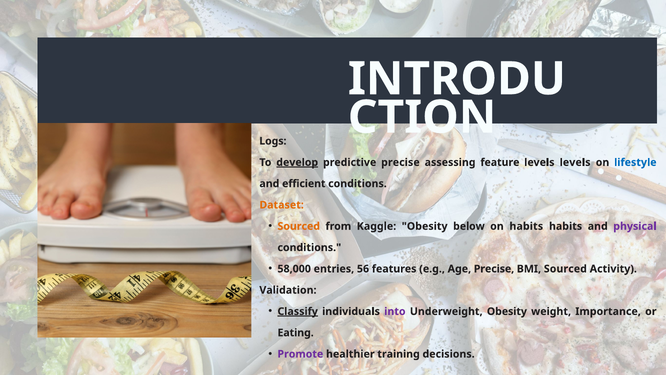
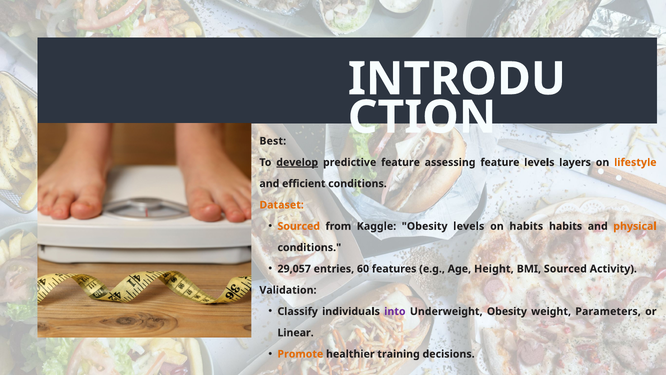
Logs: Logs -> Best (273, 141)
predictive precise: precise -> feature (400, 162)
levels levels: levels -> layers (575, 162)
lifestyle colour: blue -> orange (635, 162)
Obesity below: below -> levels (469, 226)
physical colour: purple -> orange (635, 226)
58,000: 58,000 -> 29,057 (294, 269)
56: 56 -> 60 (363, 269)
Age Precise: Precise -> Height (494, 269)
Classify underline: present -> none (298, 311)
Importance: Importance -> Parameters (608, 311)
Eating: Eating -> Linear (296, 332)
Promote colour: purple -> orange (300, 354)
